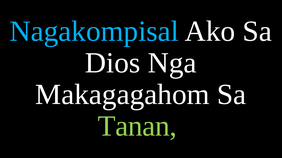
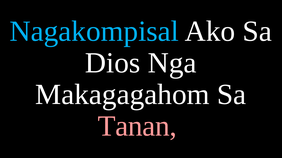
Tanan colour: light green -> pink (137, 127)
